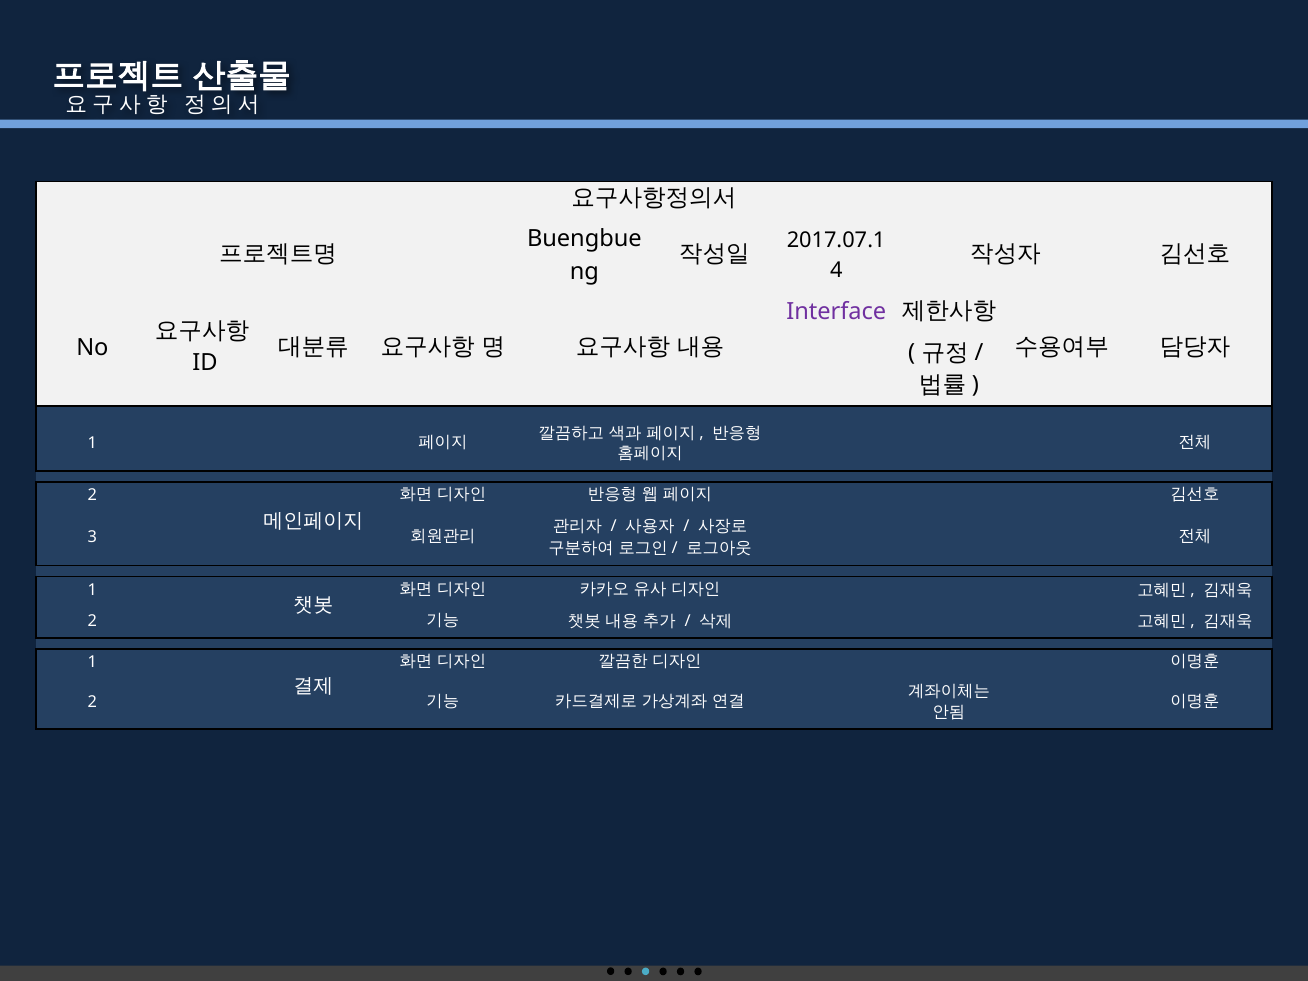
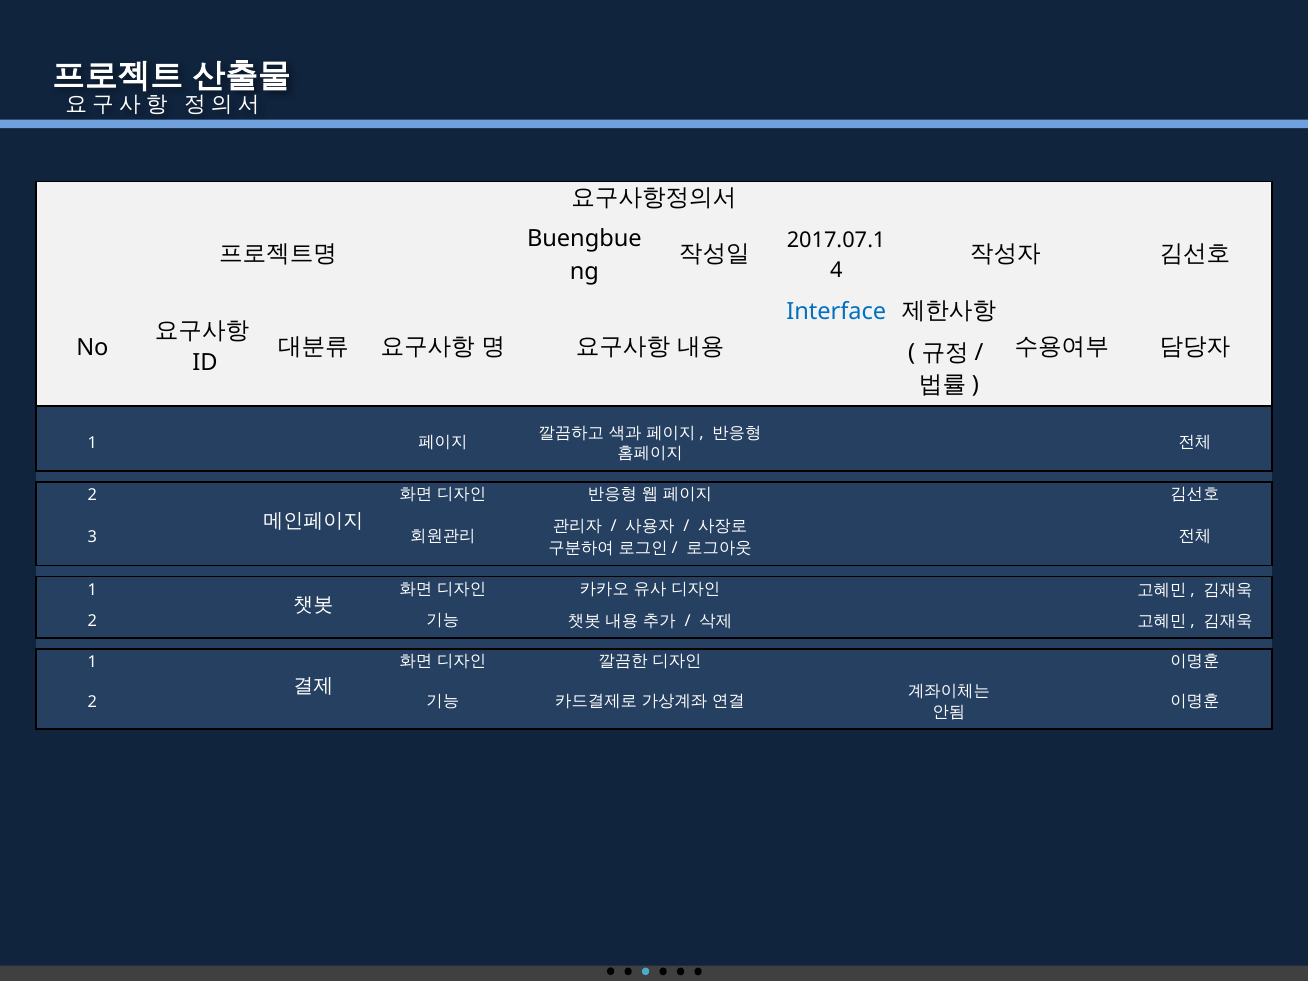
Interface colour: purple -> blue (836, 312)
